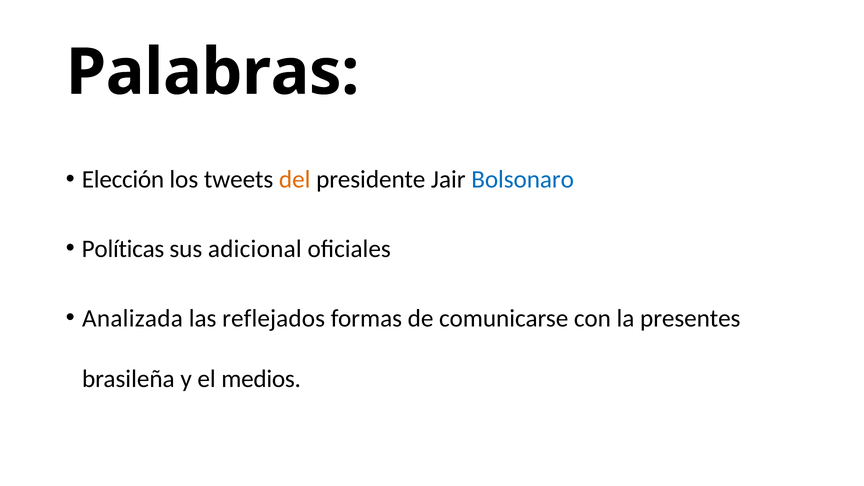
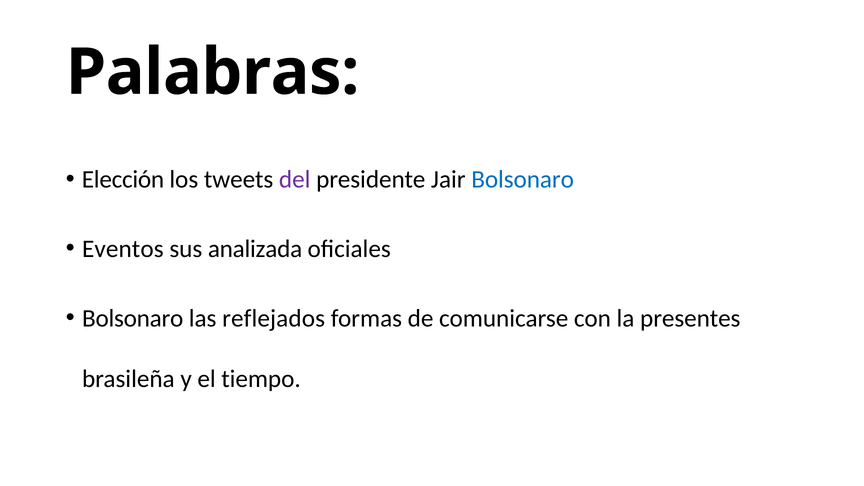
del colour: orange -> purple (295, 180)
Políticas: Políticas -> Eventos (123, 249)
adicional: adicional -> analizada (255, 249)
Analizada: Analizada -> Bolsonaro (133, 318)
medios: medios -> tiempo (261, 379)
